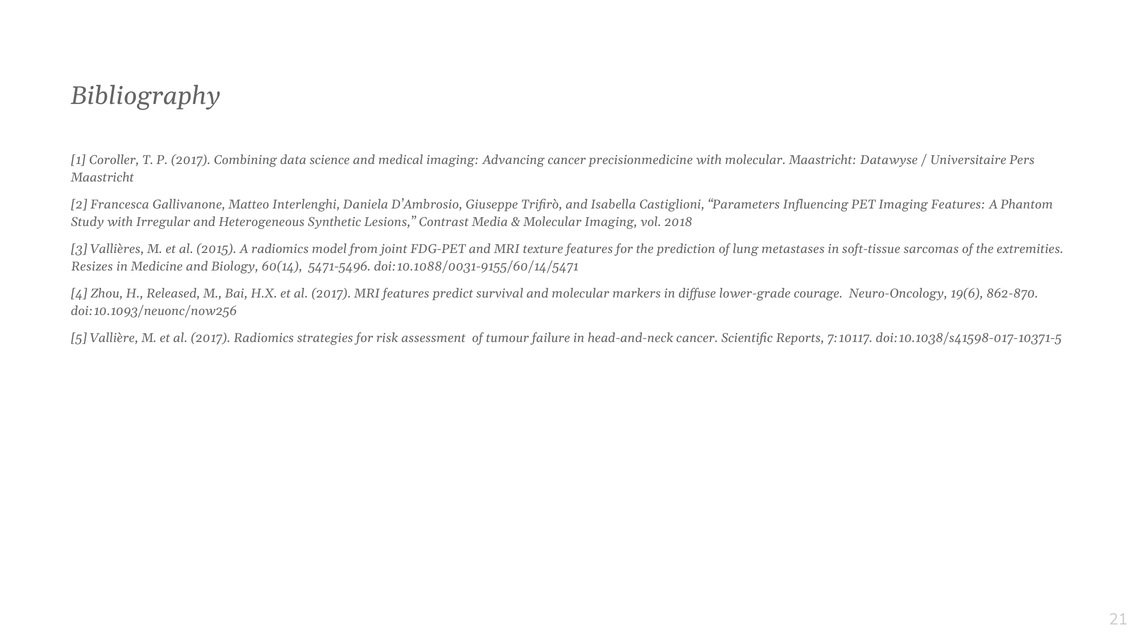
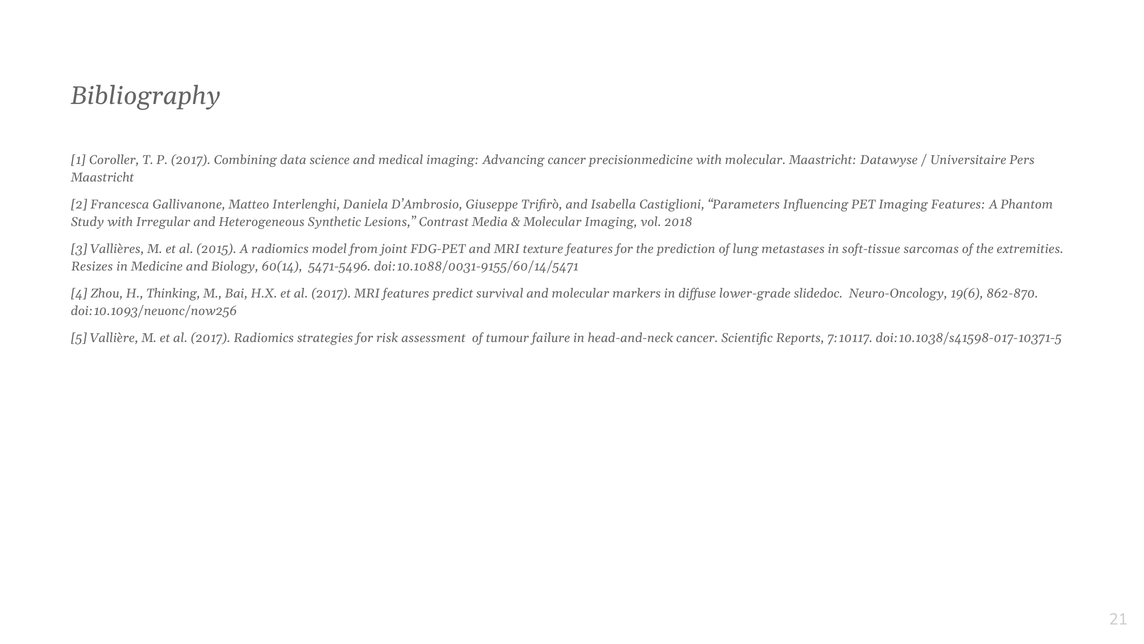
Released: Released -> Thinking (173, 294)
courage: courage -> slidedoc (818, 294)
